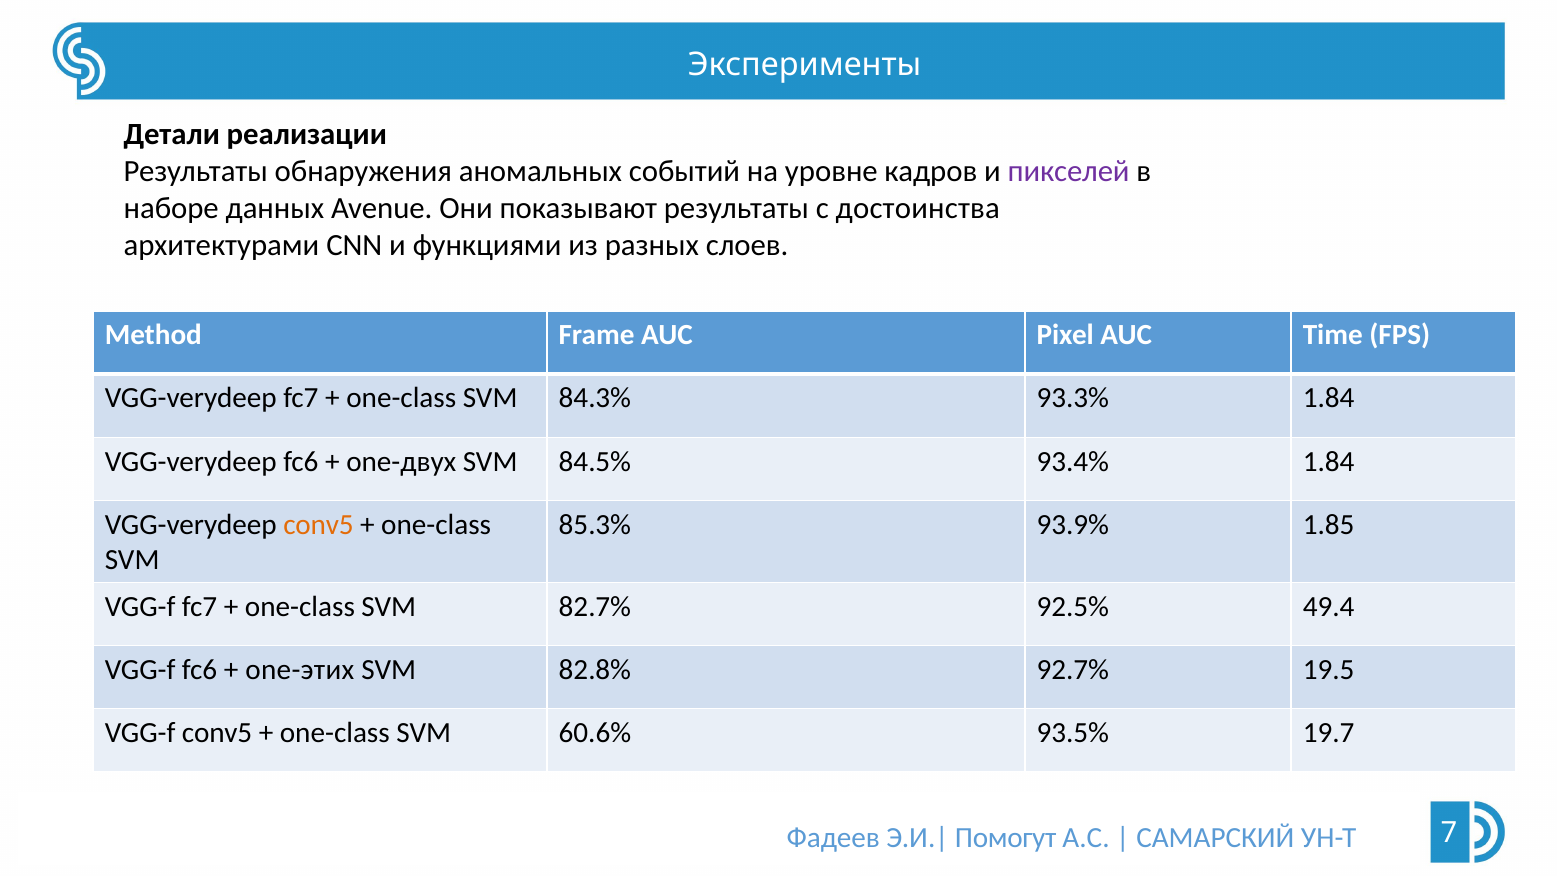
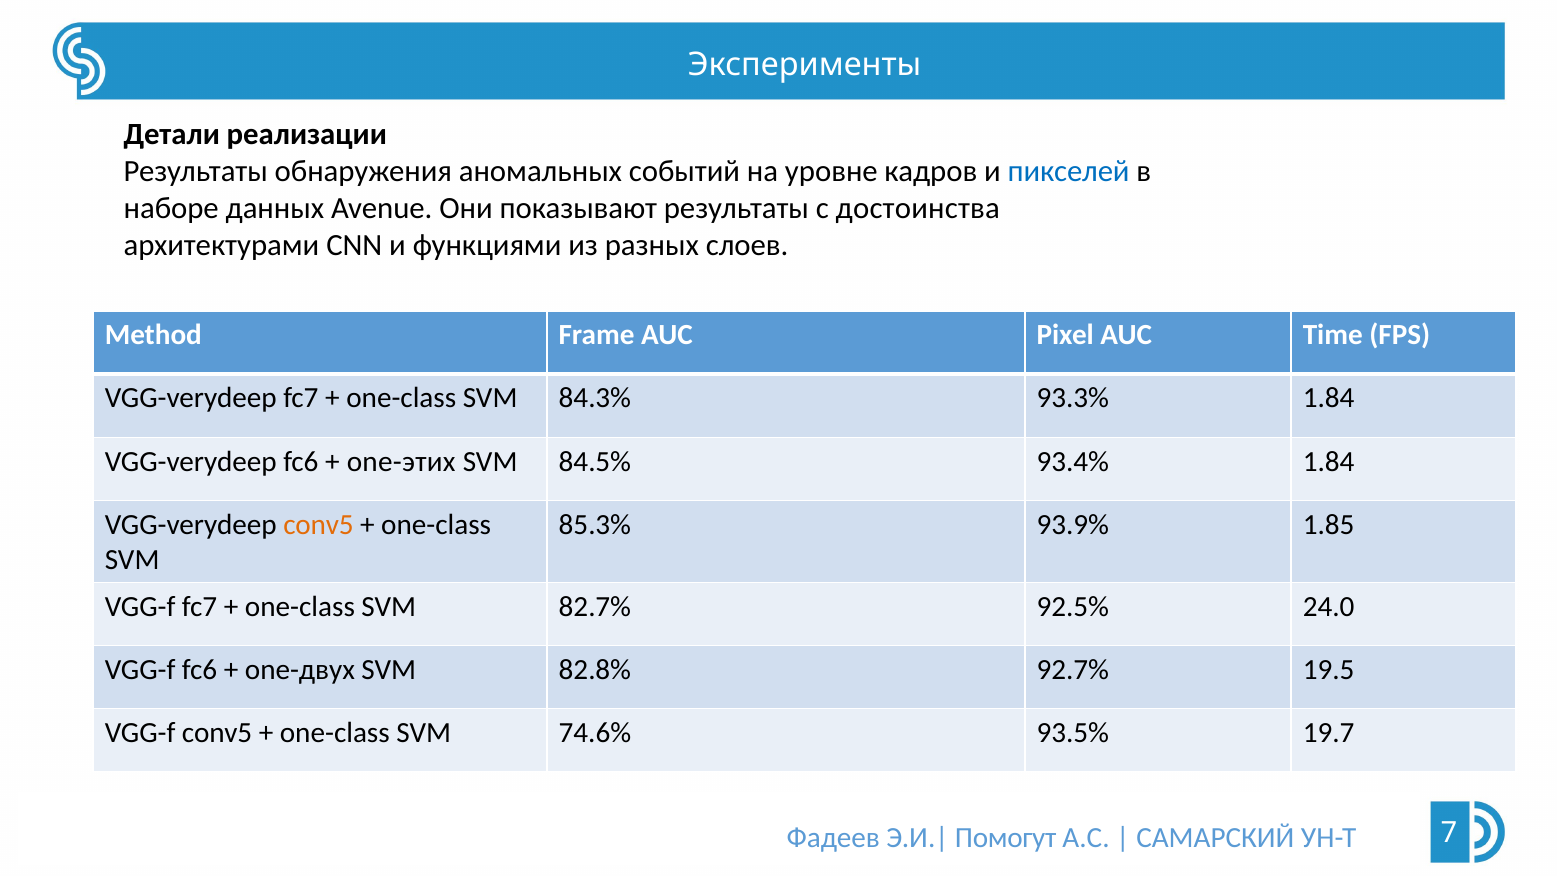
пикселей colour: purple -> blue (1069, 172)
one-двух: one-двух -> one-этих (401, 461)
49.4: 49.4 -> 24.0 (1329, 606)
one-этих: one-этих -> one-двух (300, 669)
60.6%: 60.6% -> 74.6% (595, 733)
